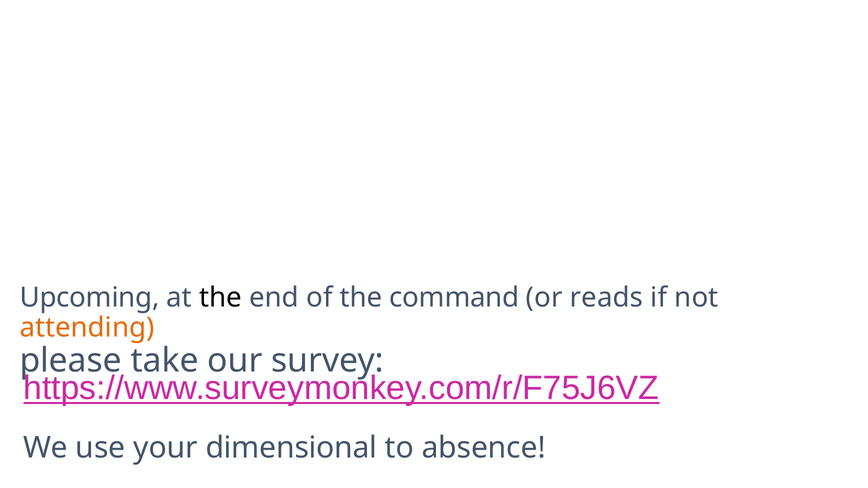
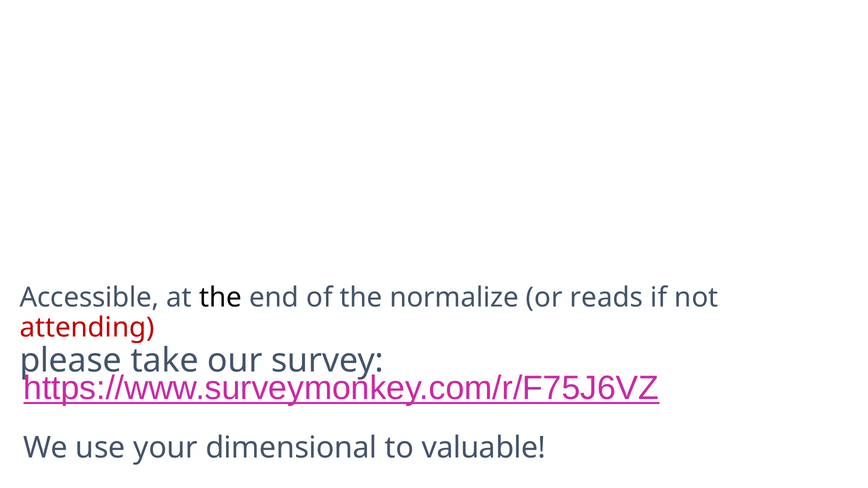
Upcoming: Upcoming -> Accessible (89, 298)
command: command -> normalize (454, 298)
attending colour: orange -> red (87, 328)
absence: absence -> valuable (484, 448)
